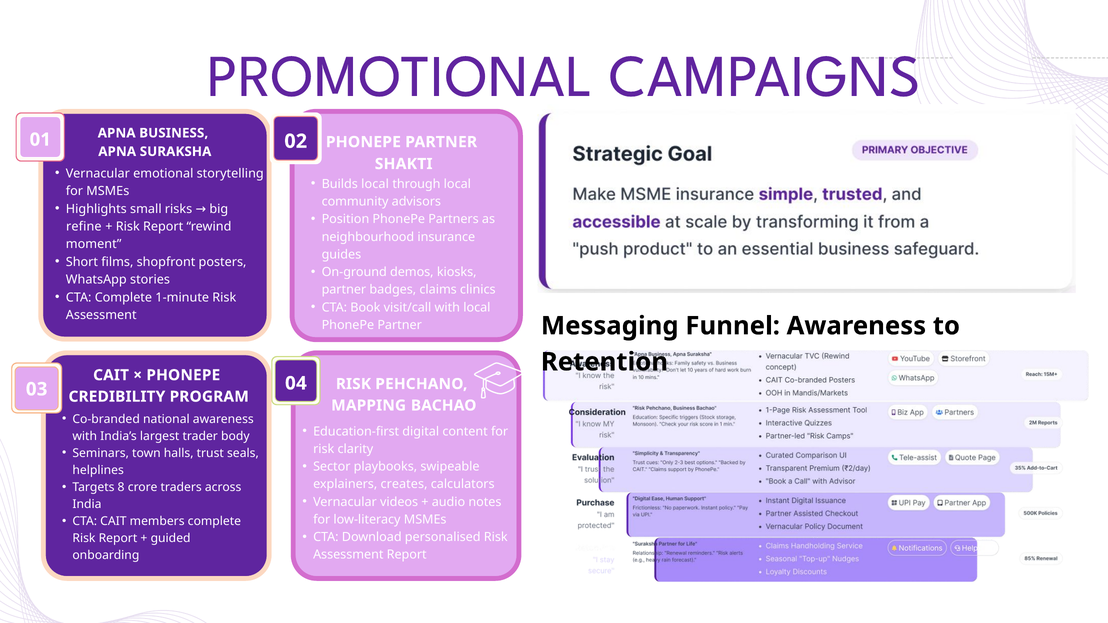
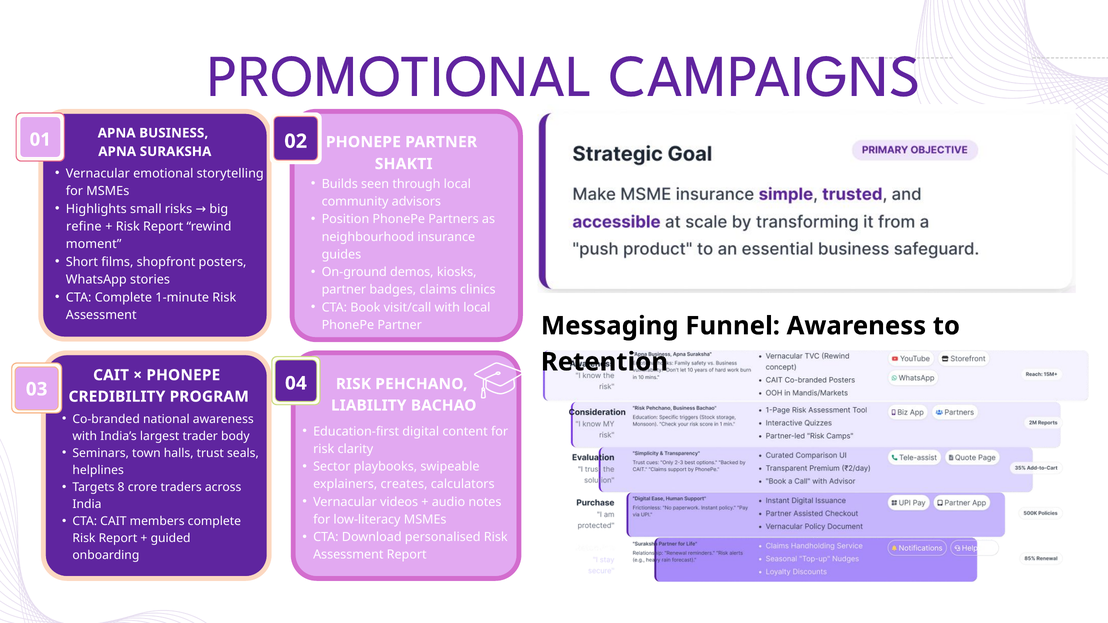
Builds local: local -> seen (375, 184)
MAPPING: MAPPING -> LIABILITY (369, 406)
